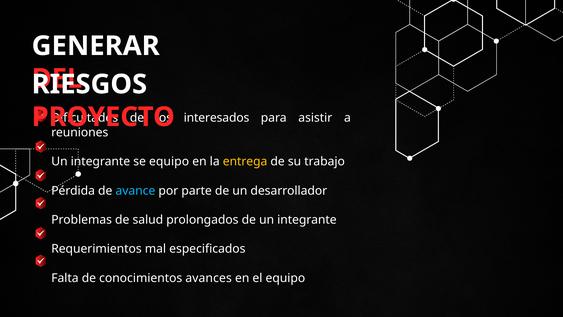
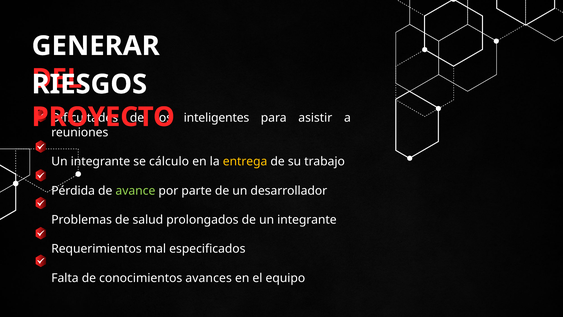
interesados: interesados -> inteligentes (217, 118)
se equipo: equipo -> cálculo (169, 161)
avance colour: light blue -> light green (135, 191)
